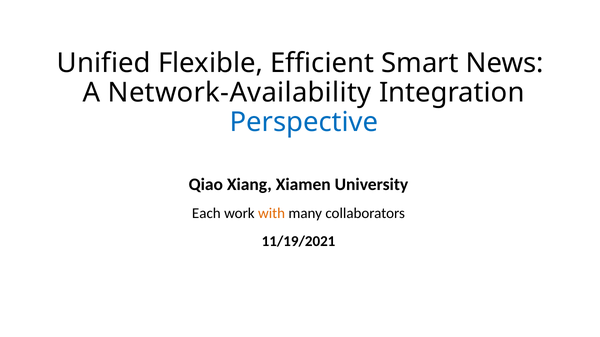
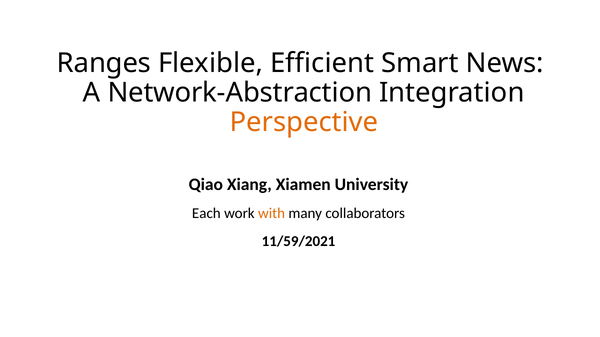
Unified: Unified -> Ranges (104, 63)
Network-Availability: Network-Availability -> Network-Abstraction (240, 93)
Perspective colour: blue -> orange (304, 122)
11/19/2021: 11/19/2021 -> 11/59/2021 (299, 242)
